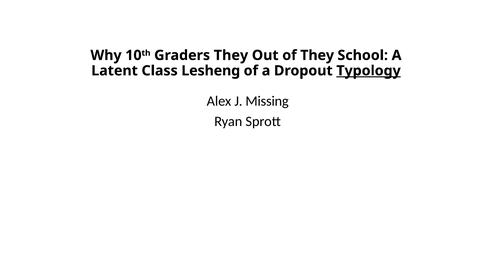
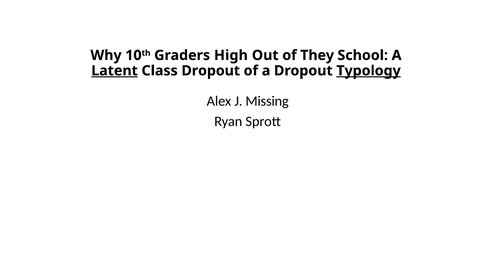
Graders They: They -> High (231, 55)
Latent underline: none -> present (115, 71)
Class Lesheng: Lesheng -> Dropout (211, 71)
